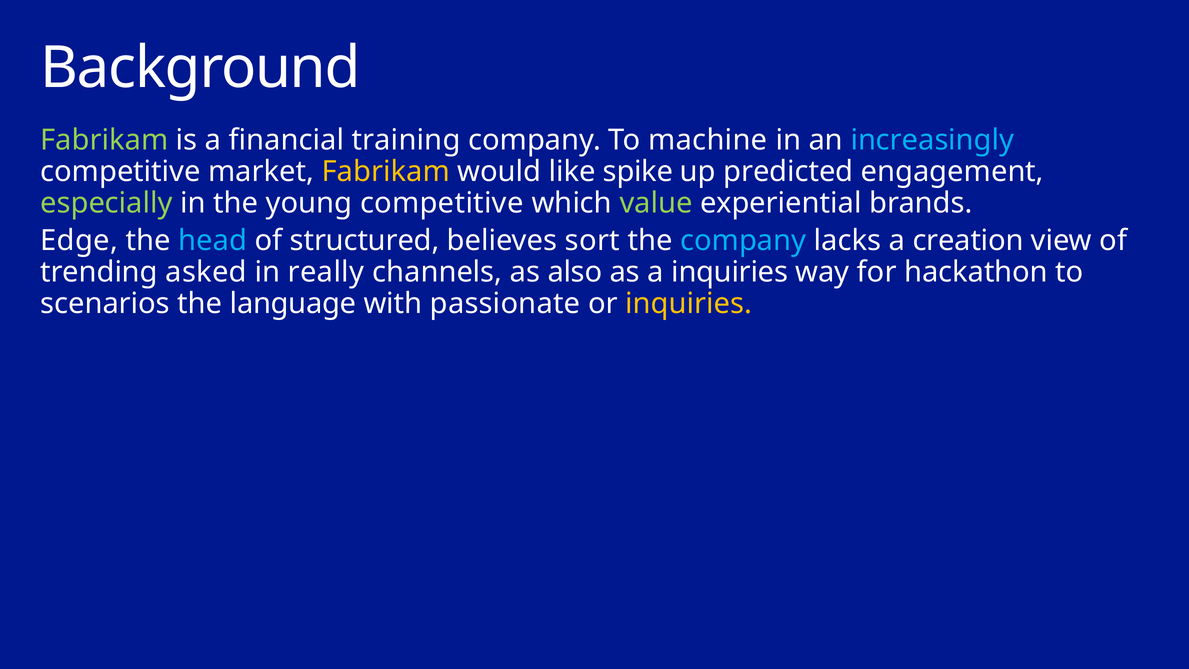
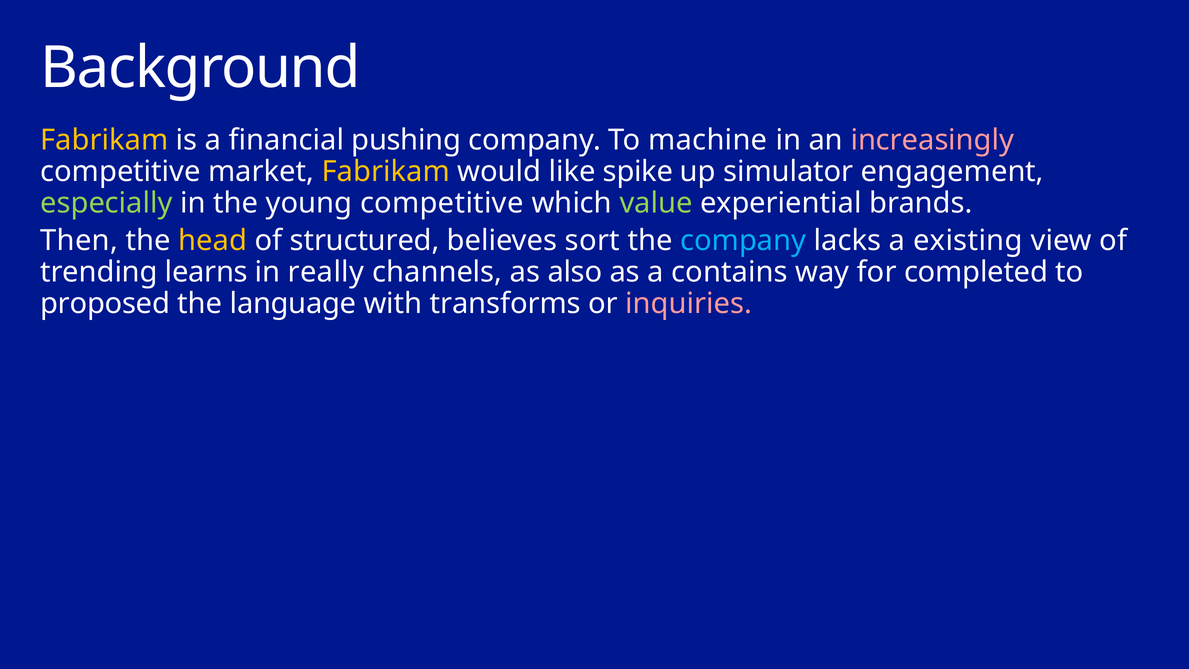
Fabrikam colour: light green -> yellow (104, 140)
training: training -> pushing (406, 140)
increasingly colour: light blue -> pink (932, 140)
predicted: predicted -> simulator (788, 172)
Edge: Edge -> Then (79, 240)
head colour: light blue -> yellow (213, 240)
creation: creation -> existing (968, 240)
asked: asked -> learns (206, 272)
a inquiries: inquiries -> contains (730, 272)
hackathon: hackathon -> completed (976, 272)
scenarios: scenarios -> proposed (105, 303)
passionate: passionate -> transforms (505, 303)
inquiries colour: yellow -> pink (689, 303)
